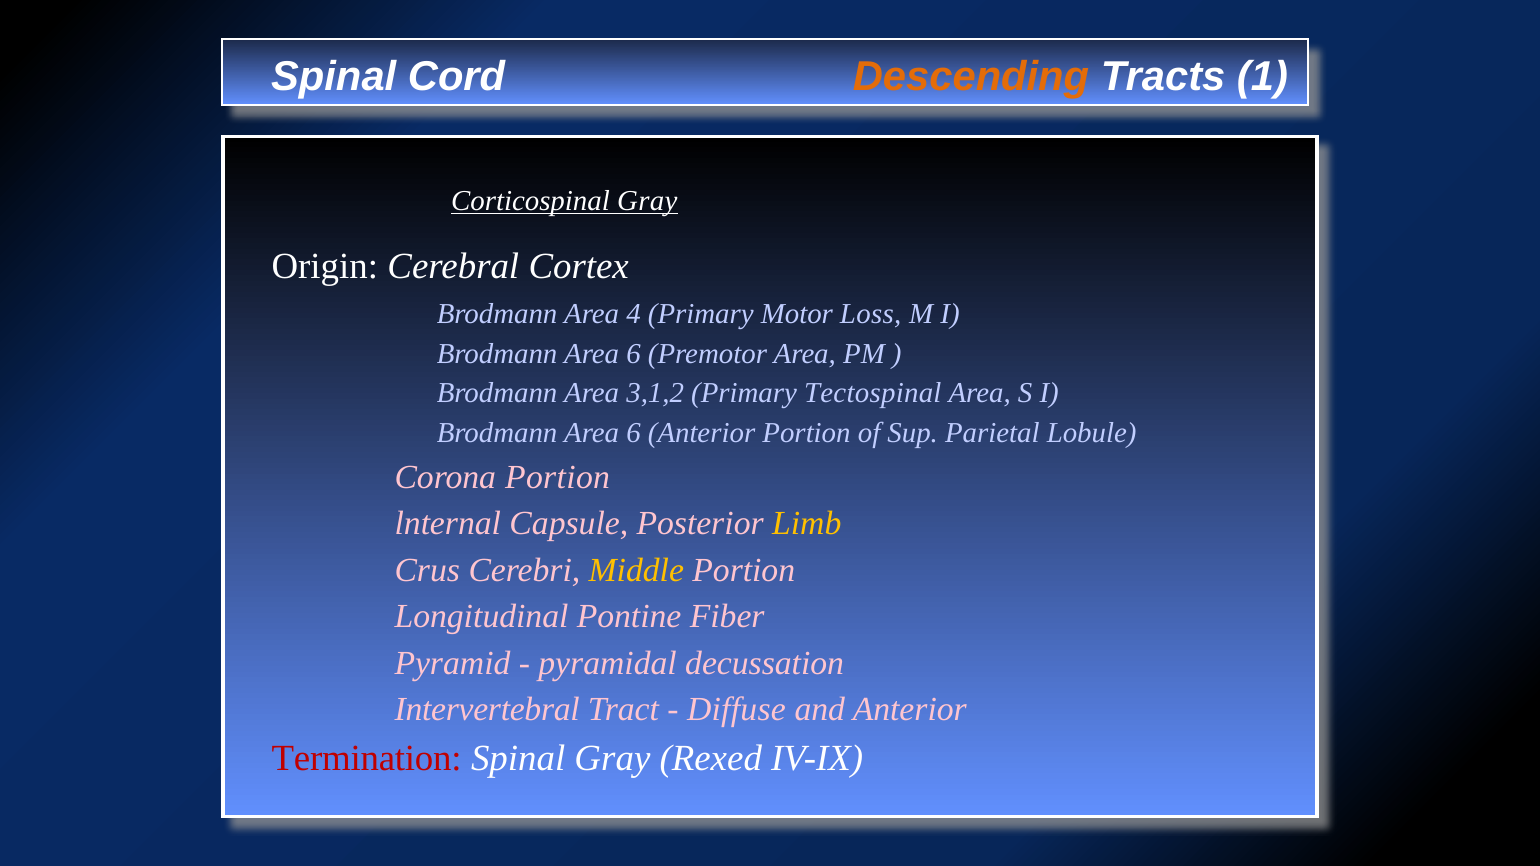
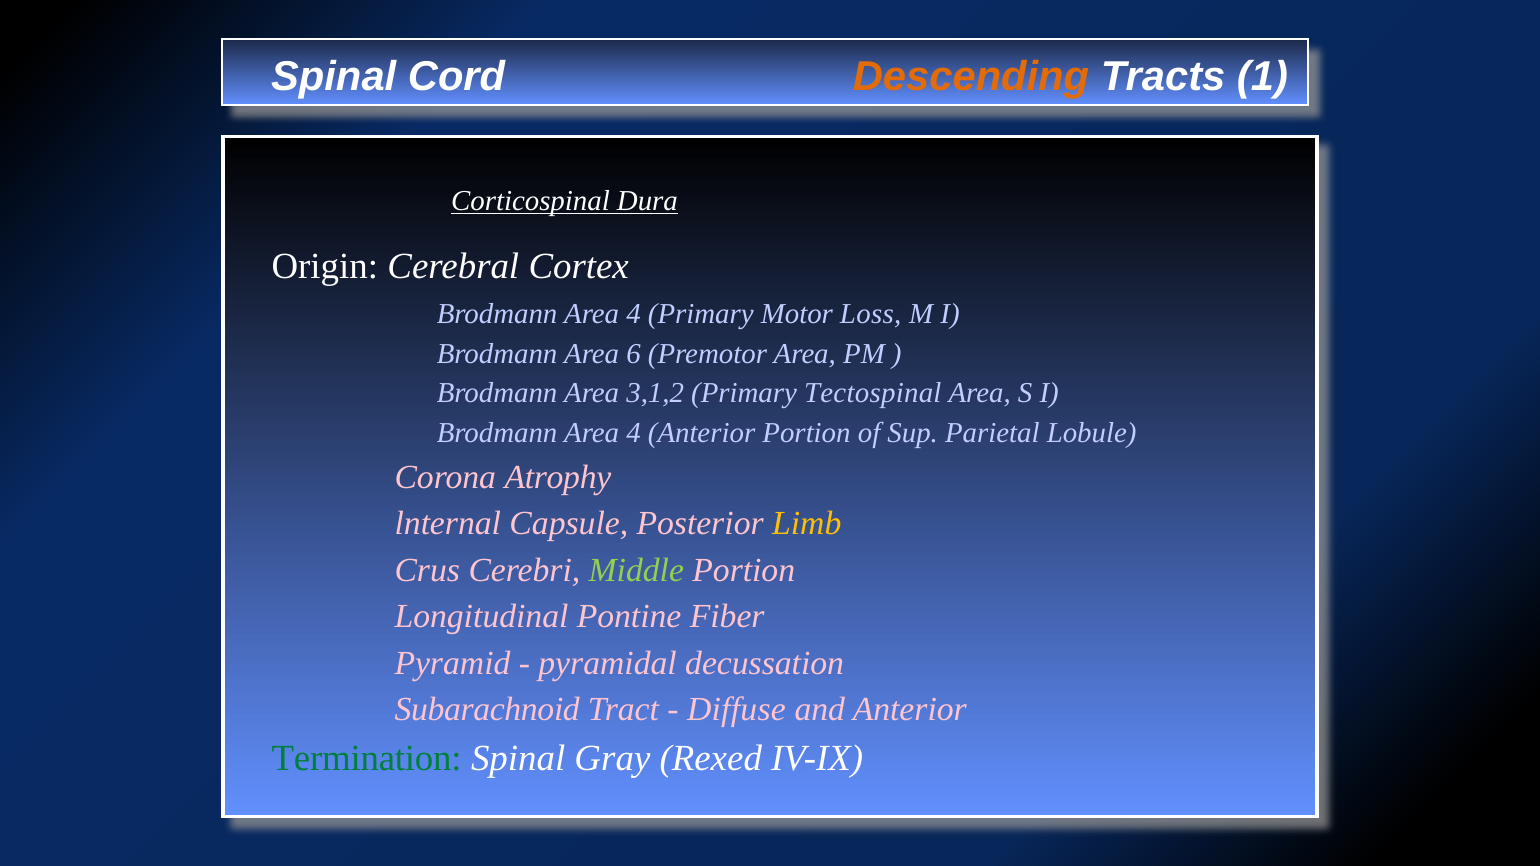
Corticospinal Gray: Gray -> Dura (647, 201)
6: 6 -> 4 (634, 433)
Corona Portion: Portion -> Atrophy (558, 477)
Middle colour: yellow -> light green (636, 570)
Intervertebral: Intervertebral -> Subarachnoid (487, 710)
Termination colour: red -> green (367, 759)
